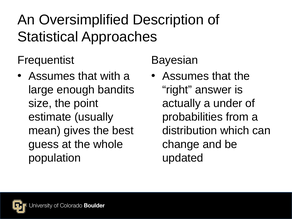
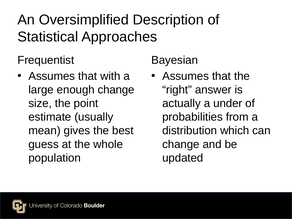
enough bandits: bandits -> change (116, 90)
